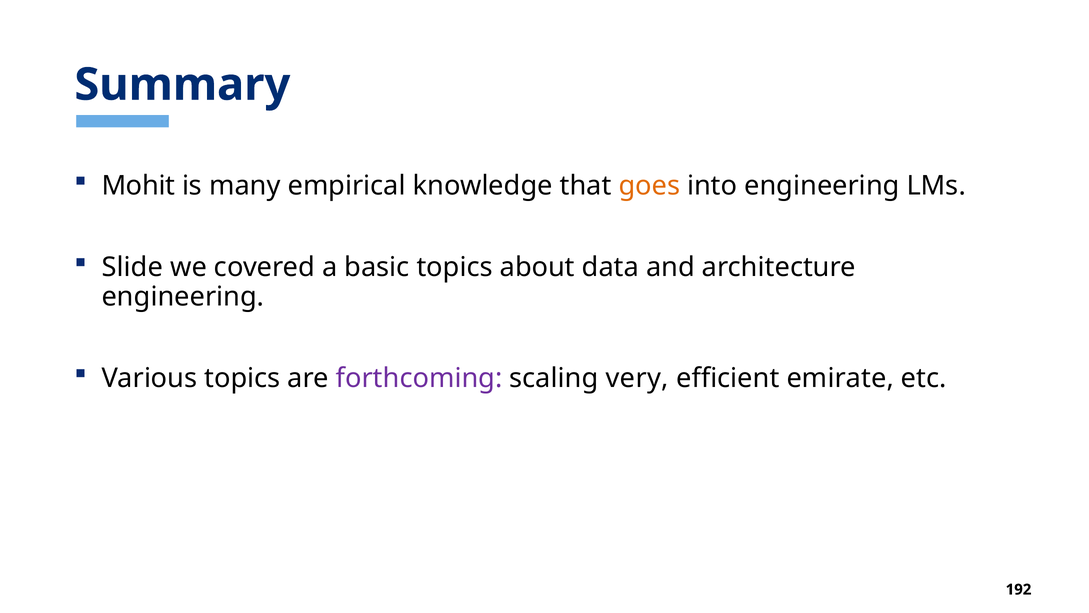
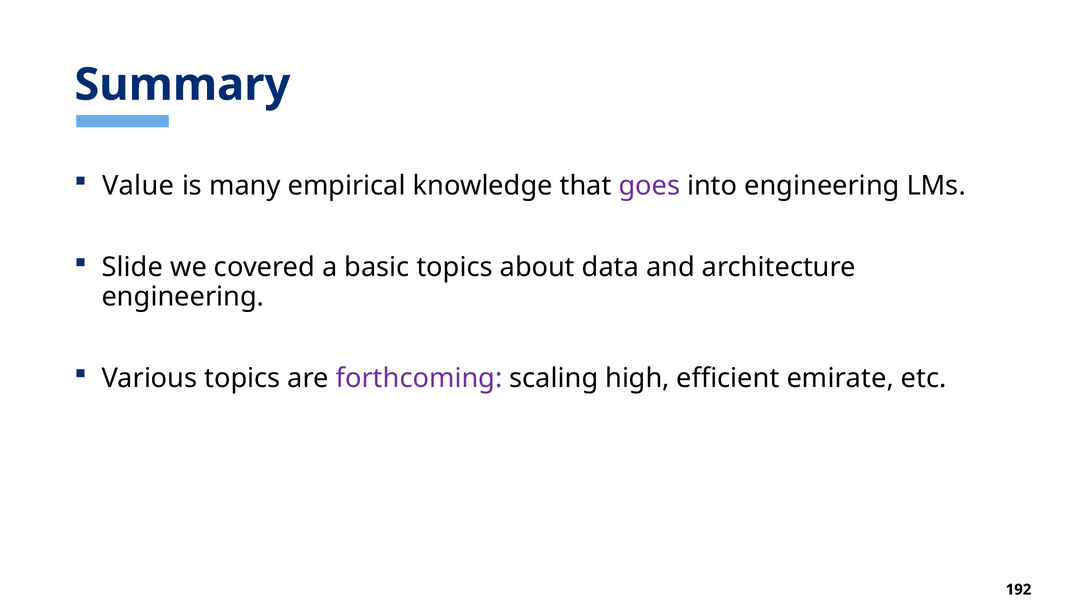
Mohit: Mohit -> Value (138, 186)
goes colour: orange -> purple (649, 186)
very: very -> high (637, 378)
